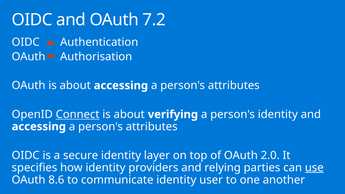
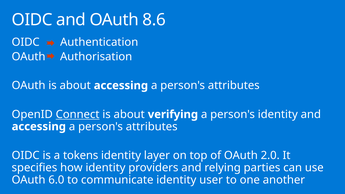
7.2: 7.2 -> 8.6 (154, 20)
secure: secure -> tokens (81, 155)
use underline: present -> none (314, 168)
8.6: 8.6 -> 6.0 (56, 180)
